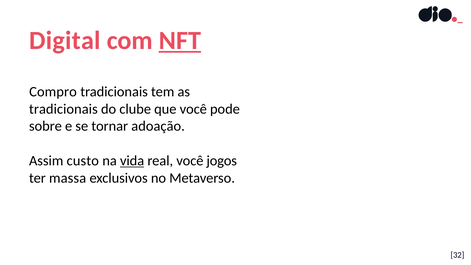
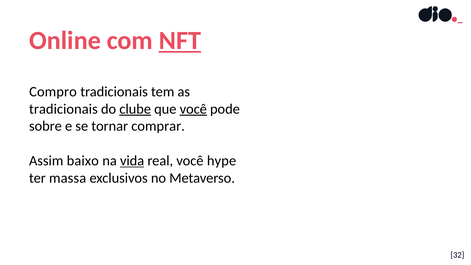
Digital: Digital -> Online (65, 41)
clube underline: none -> present (135, 109)
você underline: none -> present (193, 109)
adoação: adoação -> comprar (158, 126)
custo: custo -> baixo (83, 161)
jogos: jogos -> hype (222, 161)
